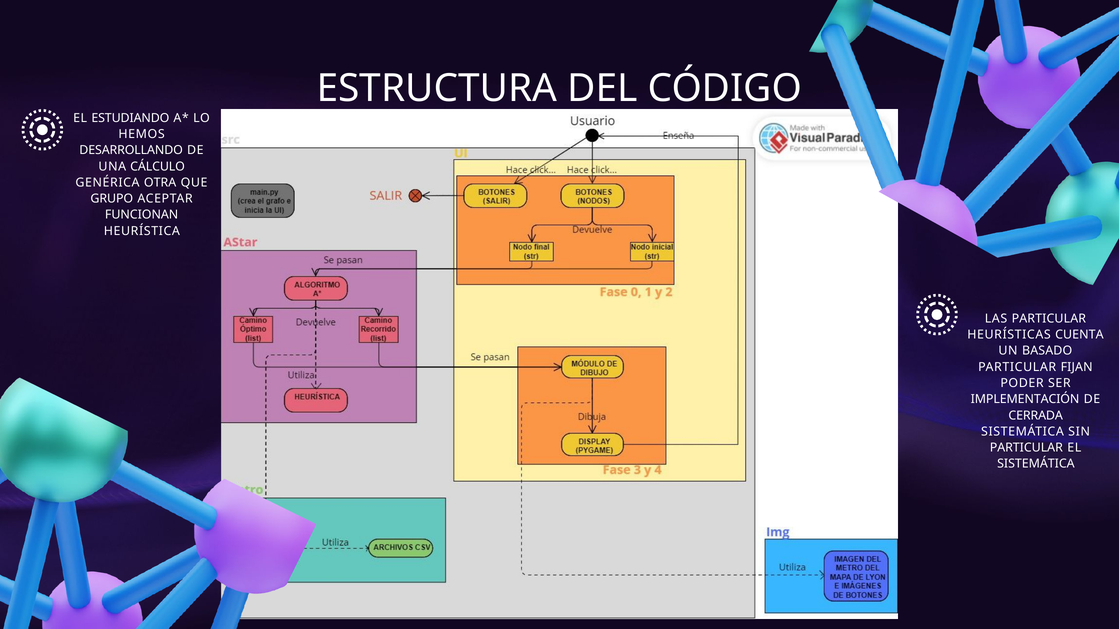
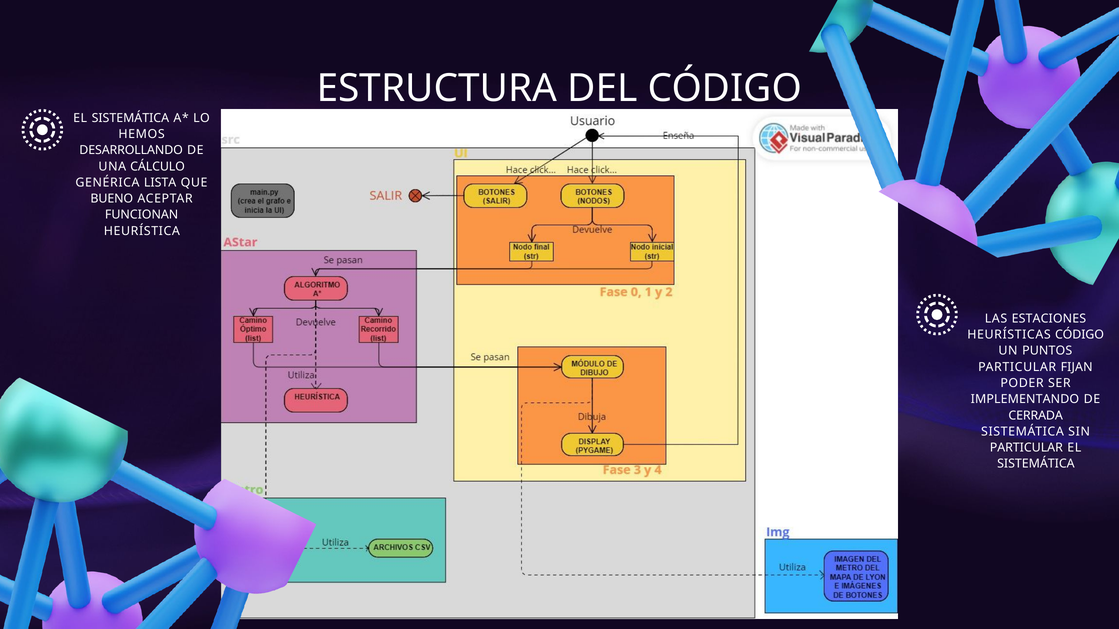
ESTUDIANDO: ESTUDIANDO -> SISTEMÁTICA (130, 118)
OTRA: OTRA -> LISTA (160, 183)
GRUPO: GRUPO -> BUENO (112, 199)
LAS PARTICULAR: PARTICULAR -> ESTACIONES (1049, 319)
HEURÍSTICAS CUENTA: CUENTA -> CÓDIGO (1079, 335)
BASADO: BASADO -> PUNTOS (1047, 351)
IMPLEMENTACIÓN: IMPLEMENTACIÓN -> IMPLEMENTANDO (1025, 400)
